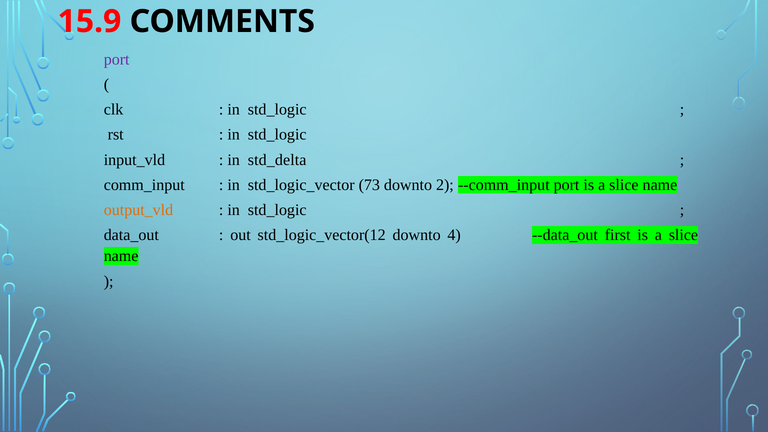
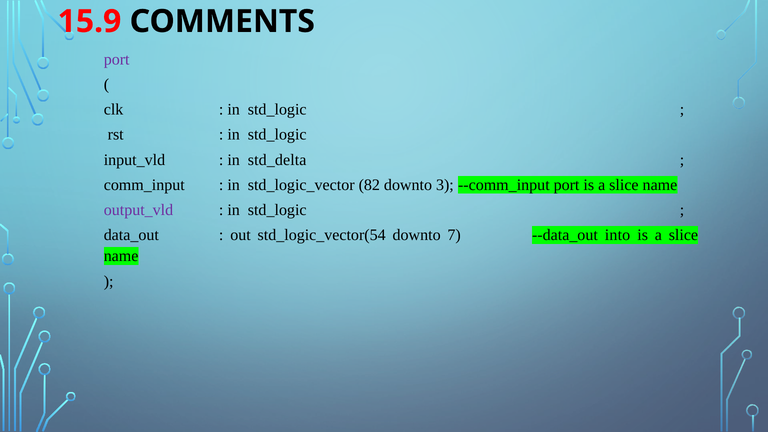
73: 73 -> 82 (369, 185)
2: 2 -> 3 (445, 185)
output_vld colour: orange -> purple (138, 210)
std_logic_vector(12: std_logic_vector(12 -> std_logic_vector(54 (322, 235)
4: 4 -> 7 (454, 235)
first: first -> into (618, 235)
